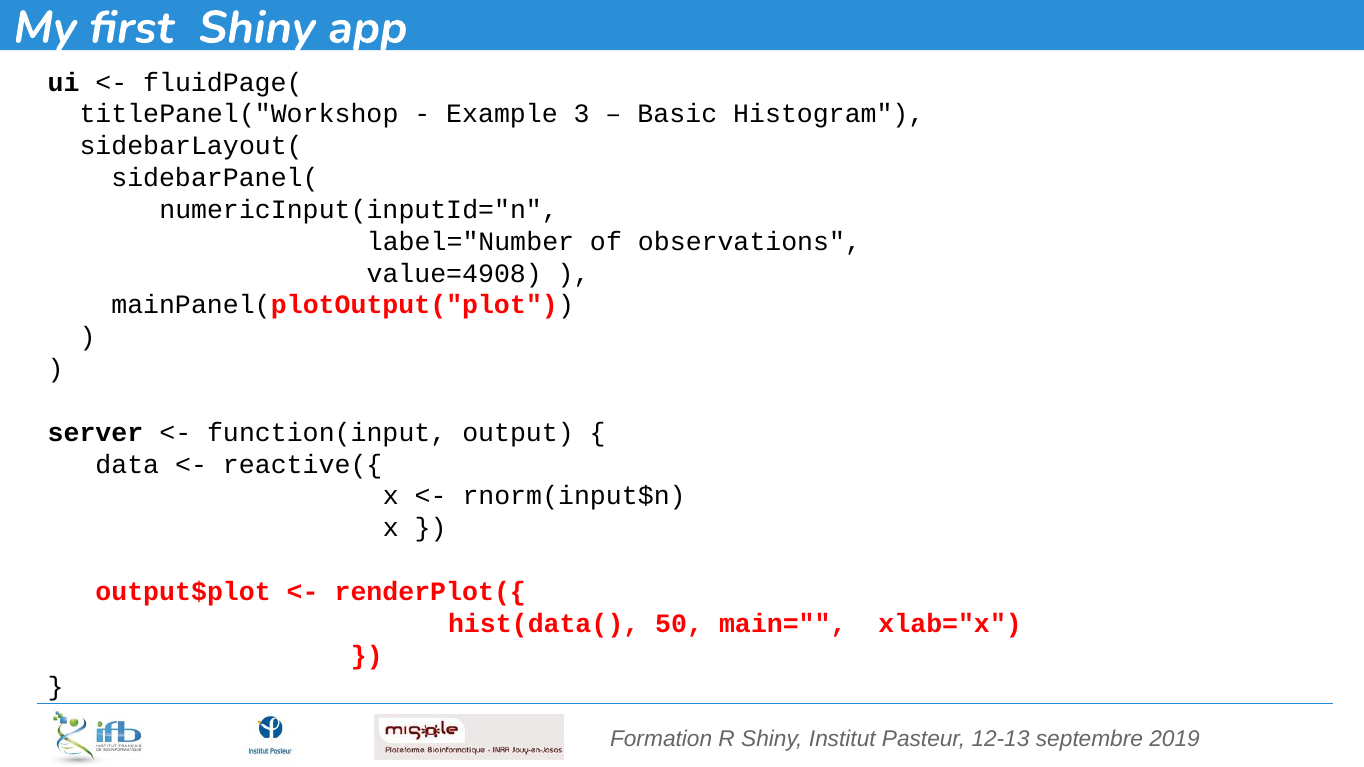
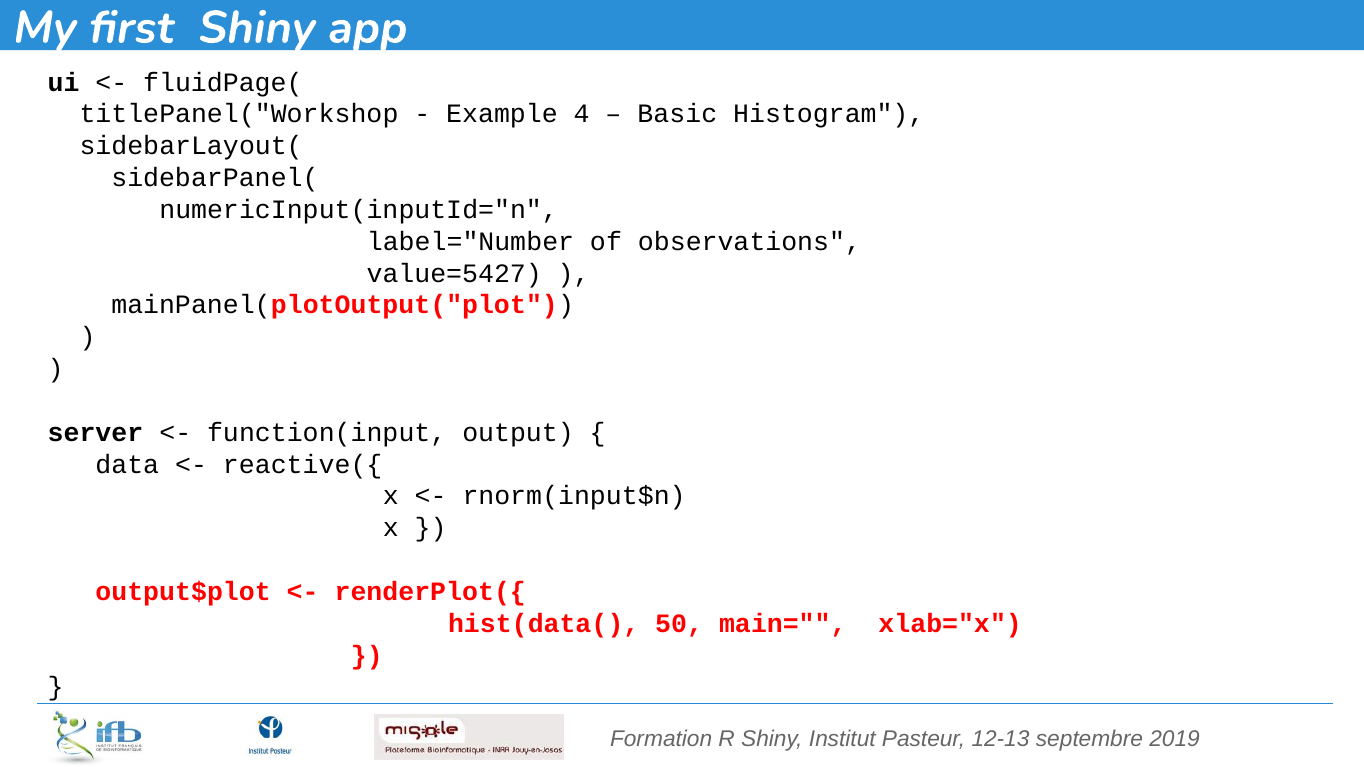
3: 3 -> 4 (582, 114)
value=4908: value=4908 -> value=5427 (454, 273)
